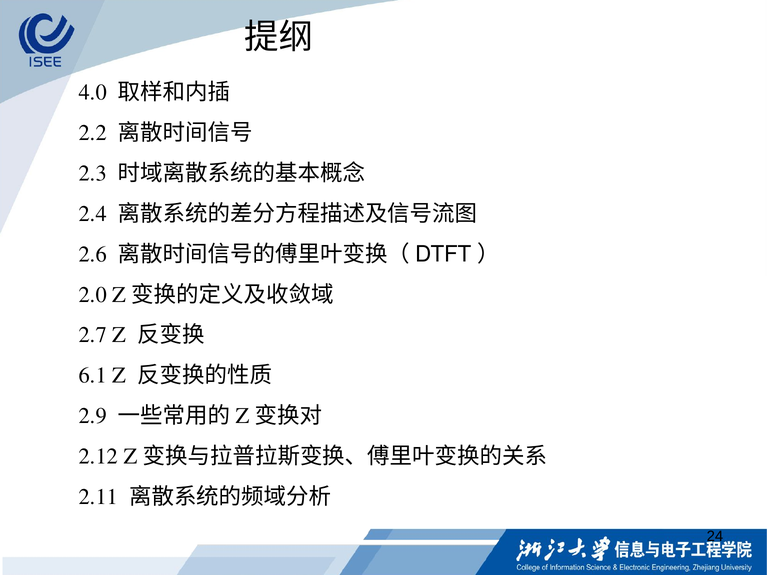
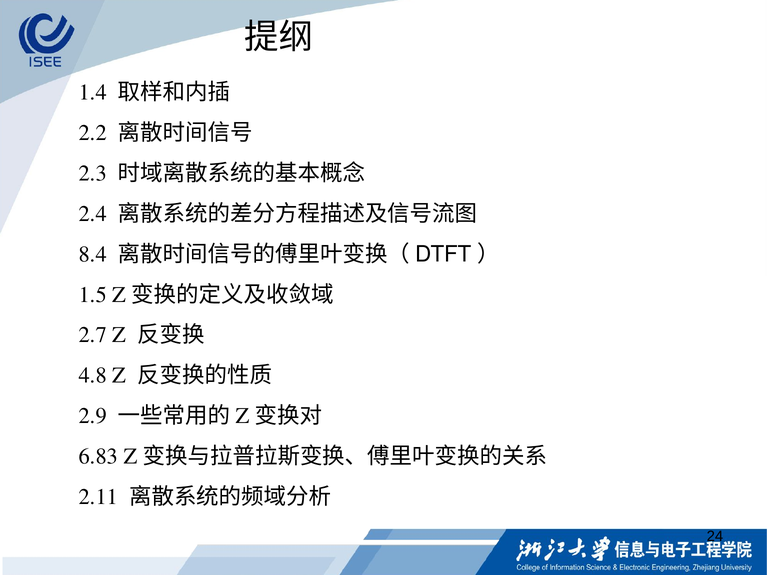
4.0: 4.0 -> 1.4 (93, 93)
2.6: 2.6 -> 8.4 (93, 254)
2.0: 2.0 -> 1.5 (93, 295)
6.1: 6.1 -> 4.8 (93, 376)
2.12: 2.12 -> 6.83 (98, 457)
